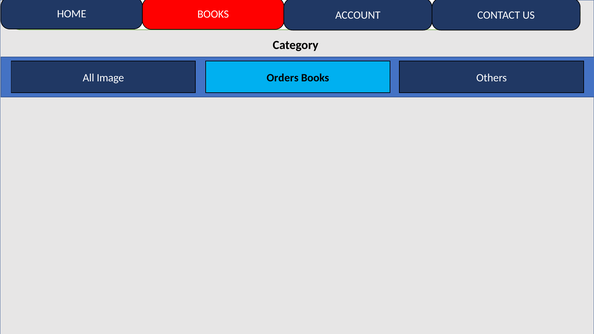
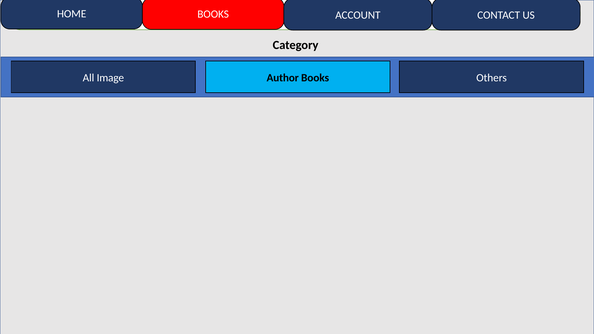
Orders: Orders -> Author (283, 78)
